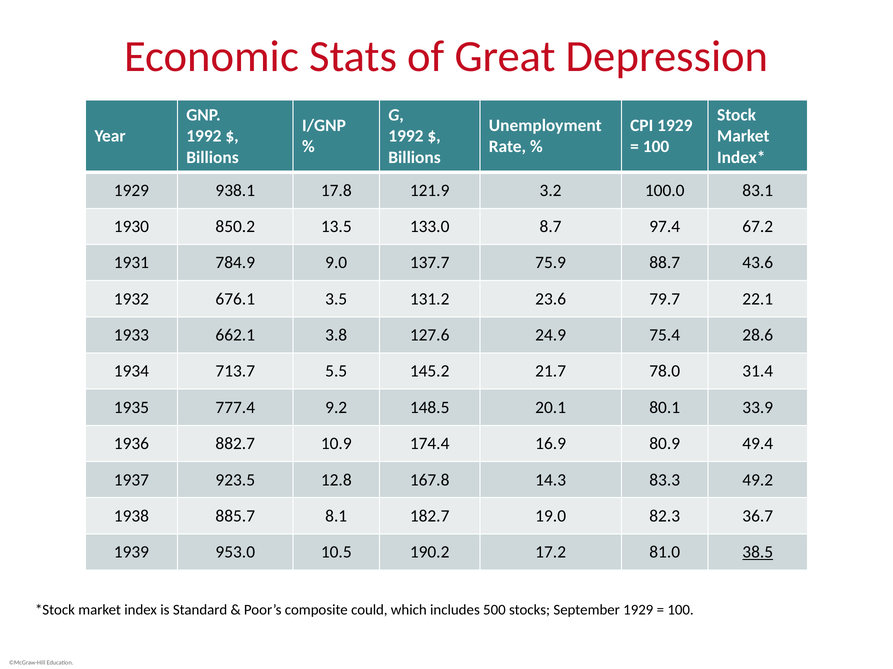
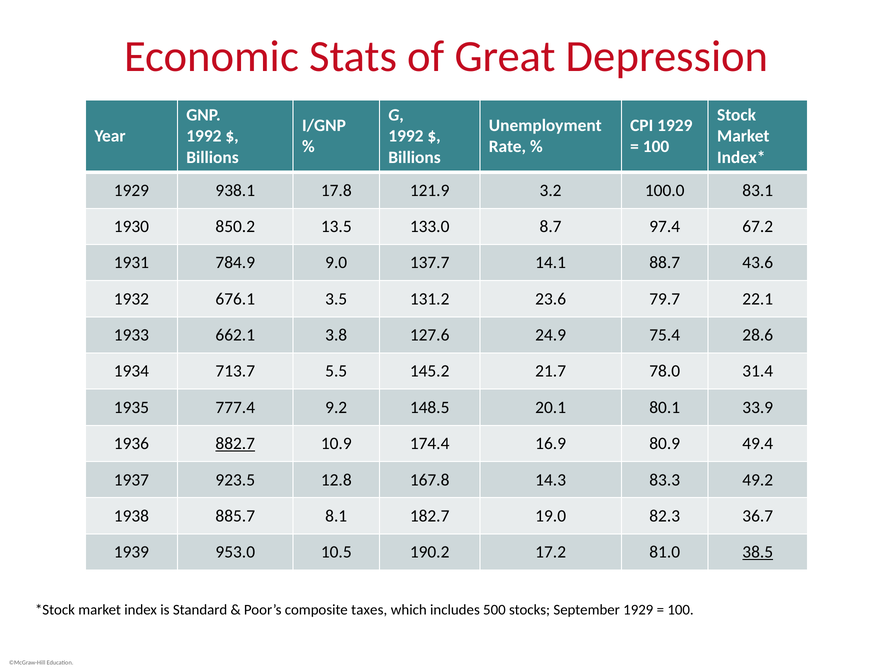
75.9: 75.9 -> 14.1 (551, 263)
882.7 underline: none -> present (235, 444)
could: could -> taxes (369, 611)
